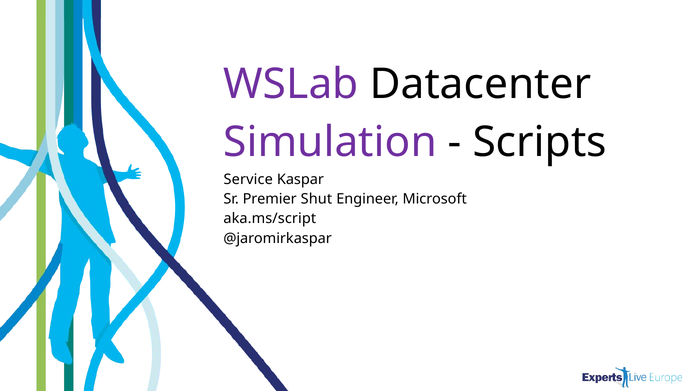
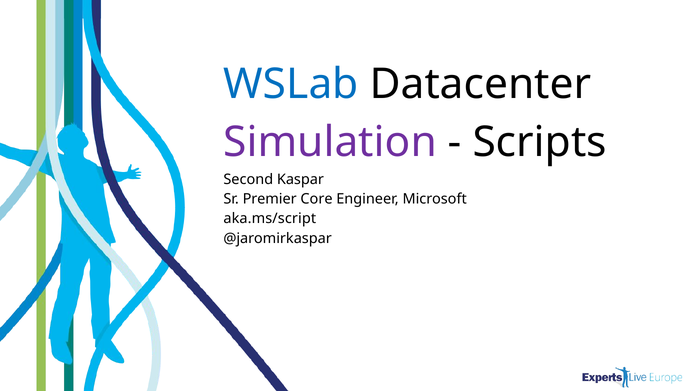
WSLab colour: purple -> blue (291, 84)
Service: Service -> Second (248, 180)
Shut: Shut -> Core (317, 199)
